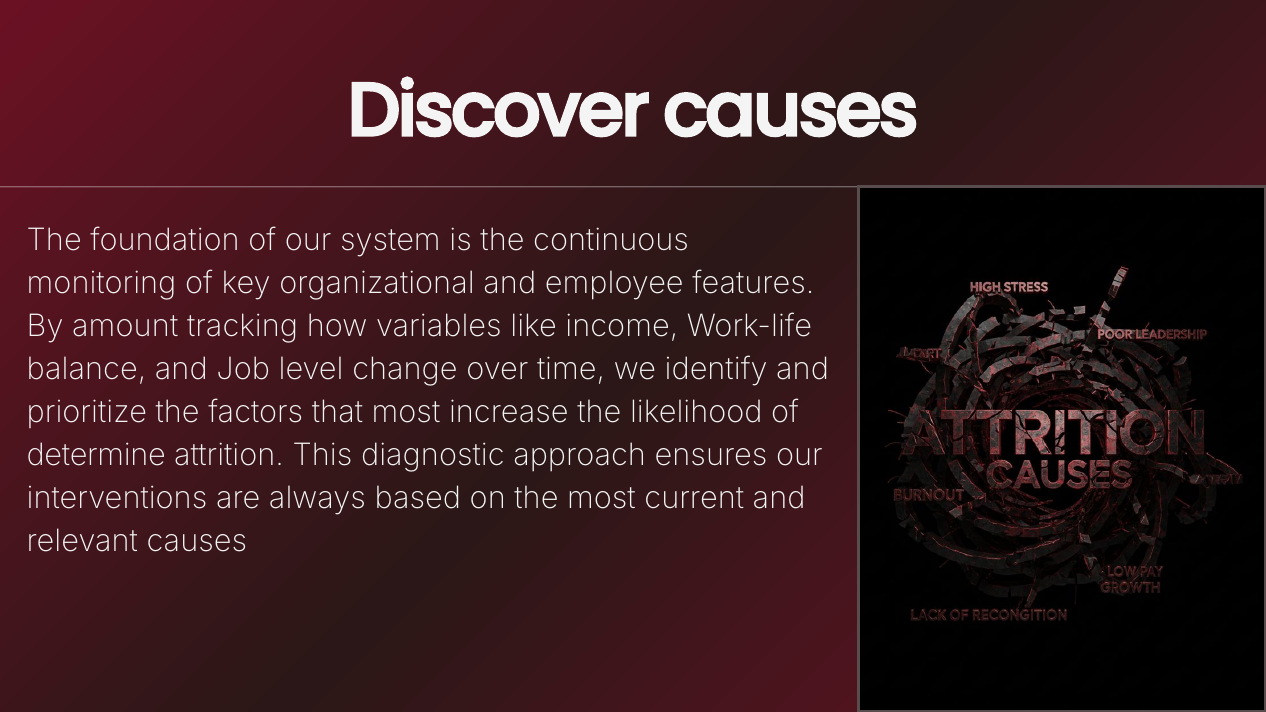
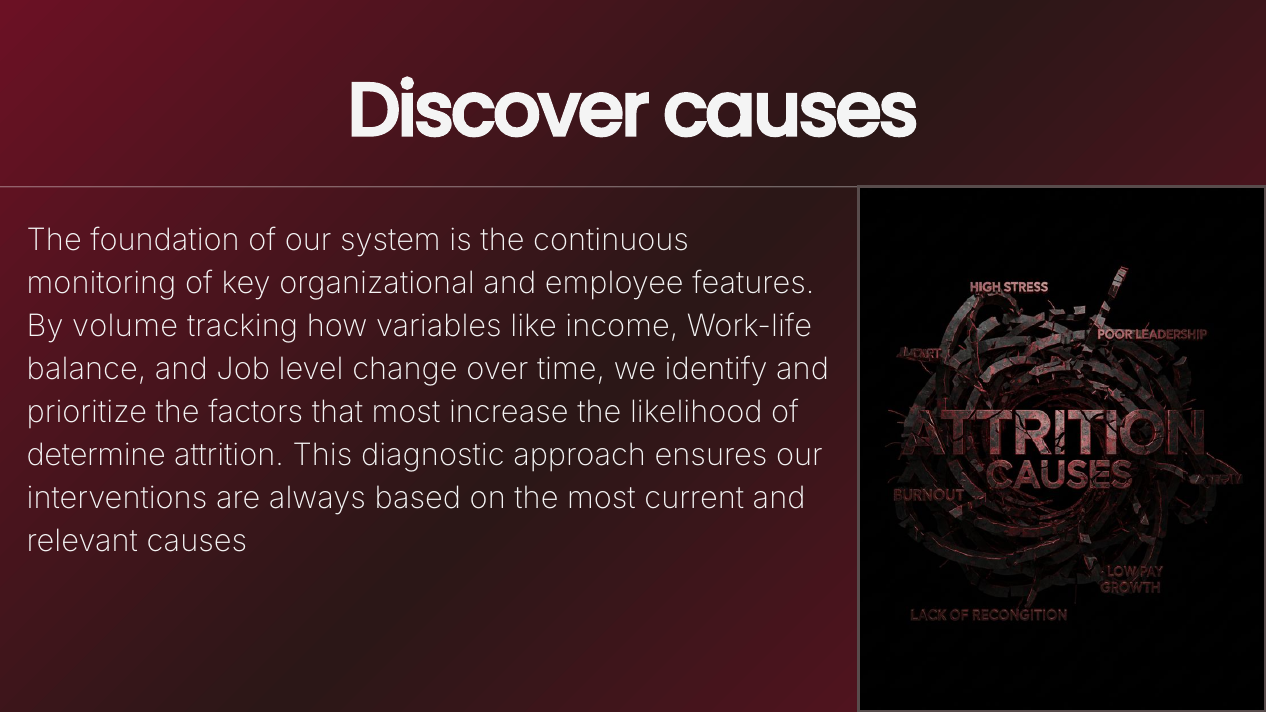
amount: amount -> volume (125, 326)
